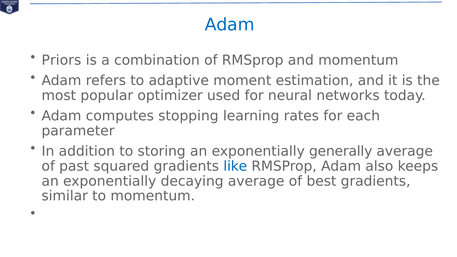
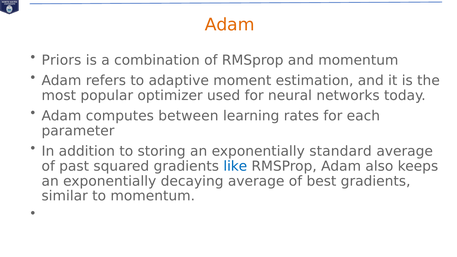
Adam colour: blue -> orange (230, 25)
stopping: stopping -> between (188, 116)
generally: generally -> standard (341, 151)
